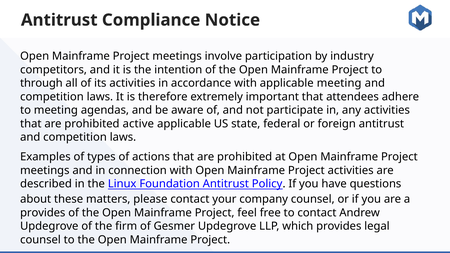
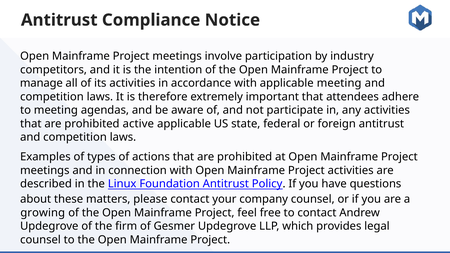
through: through -> manage (41, 83)
provides: provides -> growing (43, 213)
